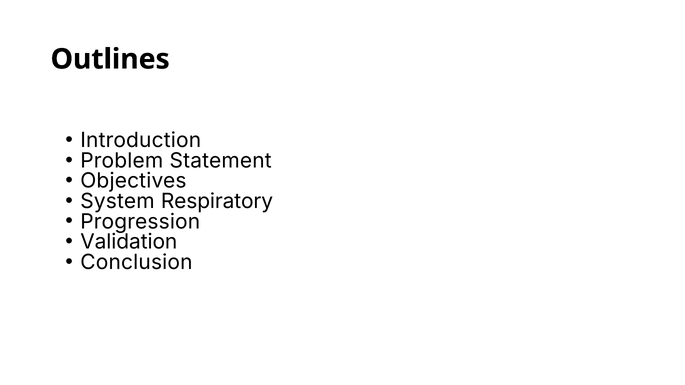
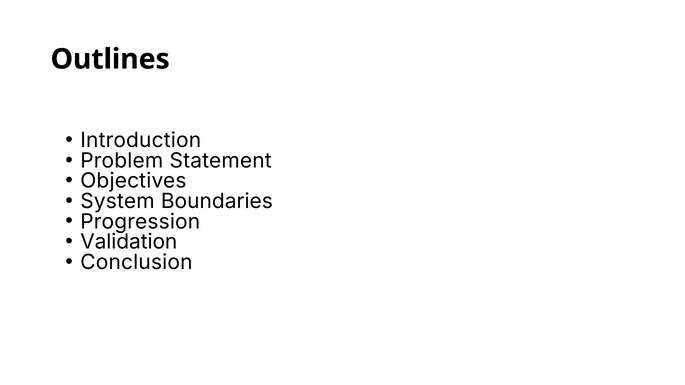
Respiratory: Respiratory -> Boundaries (217, 202)
